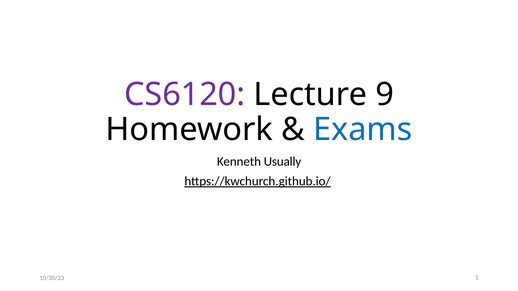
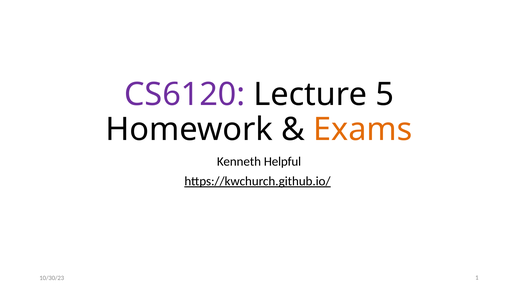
9: 9 -> 5 (385, 95)
Exams colour: blue -> orange (363, 129)
Usually: Usually -> Helpful (282, 162)
